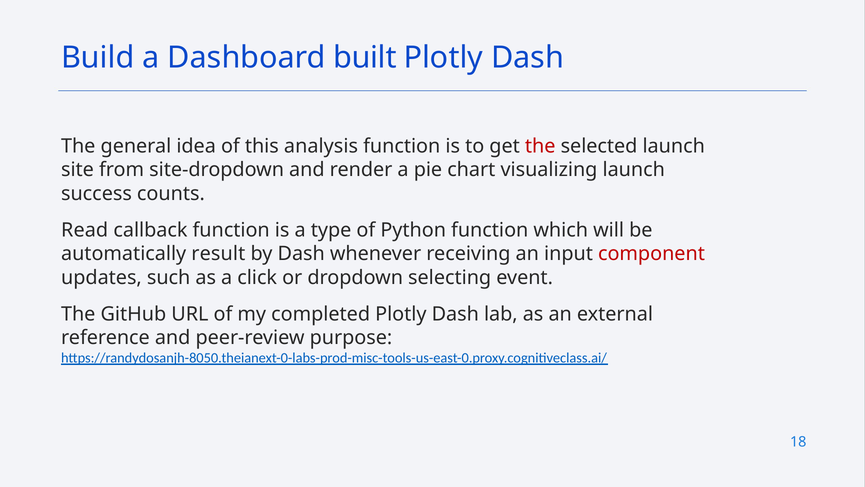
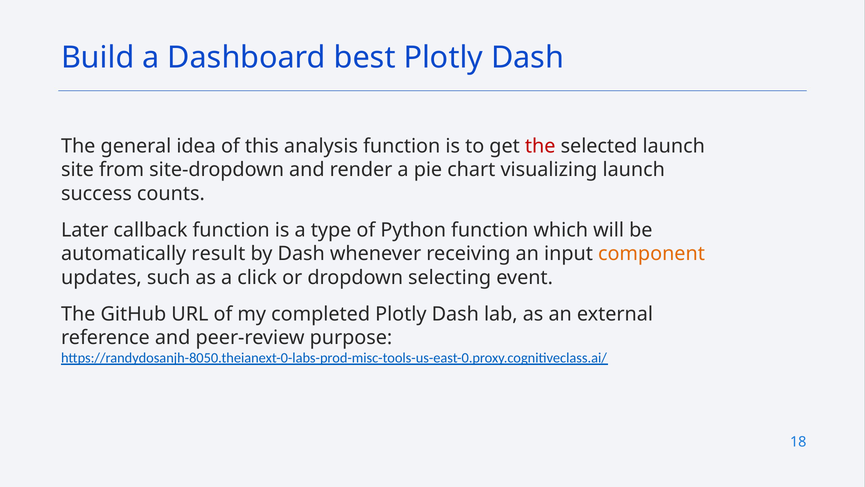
built: built -> best (365, 58)
Read: Read -> Later (85, 230)
component colour: red -> orange (651, 254)
